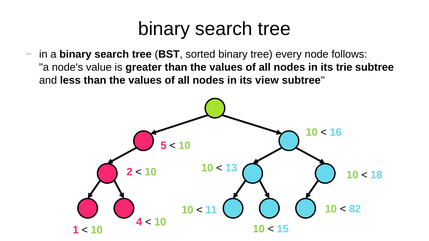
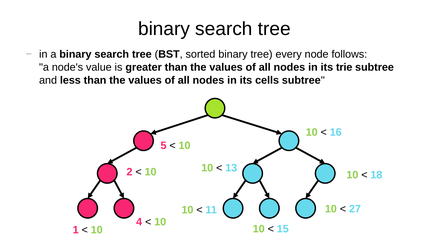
view: view -> cells (267, 80)
82: 82 -> 27 (355, 209)
